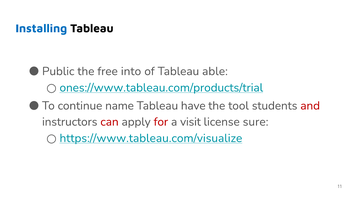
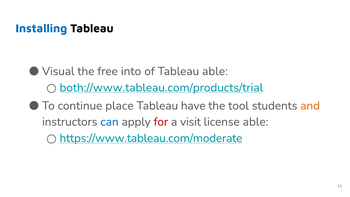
Public: Public -> Visual (58, 71)
ones://www.tableau.com/products/trial: ones://www.tableau.com/products/trial -> both://www.tableau.com/products/trial (161, 88)
name: name -> place (119, 106)
and colour: red -> orange (310, 106)
can colour: red -> blue (109, 122)
license sure: sure -> able (256, 122)
https://www.tableau.com/visualize: https://www.tableau.com/visualize -> https://www.tableau.com/moderate (151, 138)
